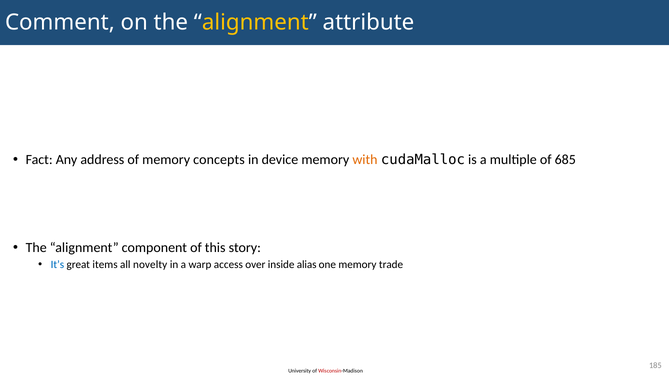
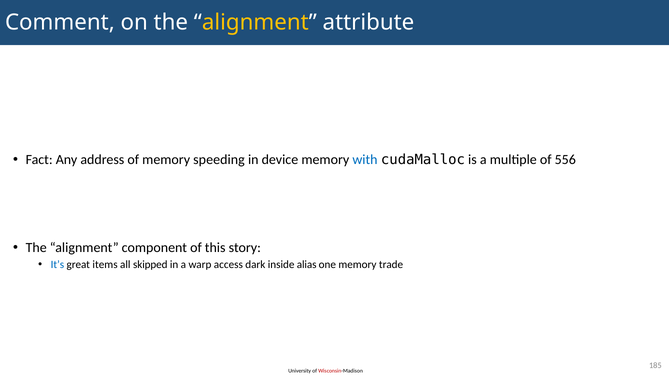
concepts: concepts -> speeding (219, 160)
with colour: orange -> blue (365, 160)
685: 685 -> 556 (565, 160)
novelty: novelty -> skipped (150, 265)
over: over -> dark (255, 265)
